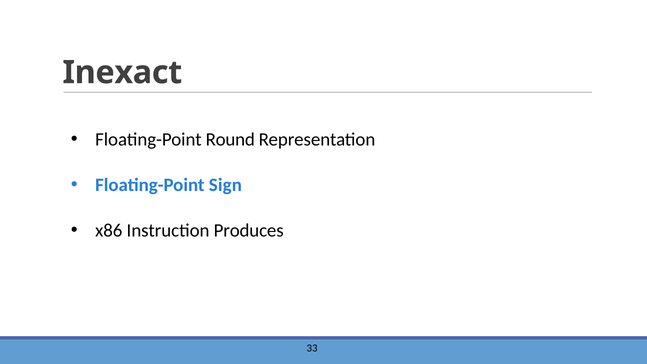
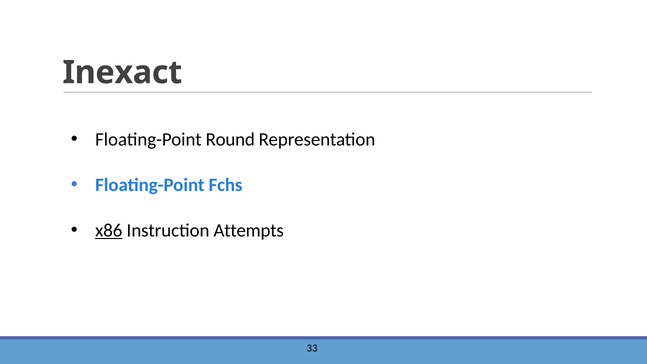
Sign: Sign -> Fchs (226, 185)
x86 underline: none -> present (109, 230)
Produces: Produces -> Attempts (249, 230)
